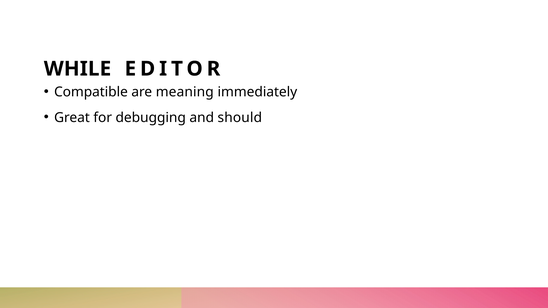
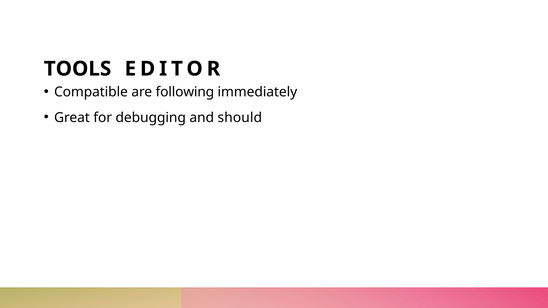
WHILE: WHILE -> TOOLS (78, 69)
meaning: meaning -> following (185, 92)
